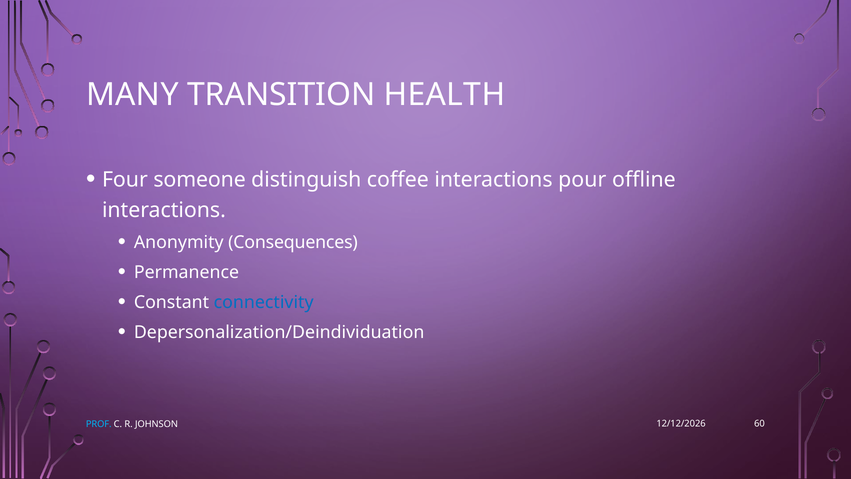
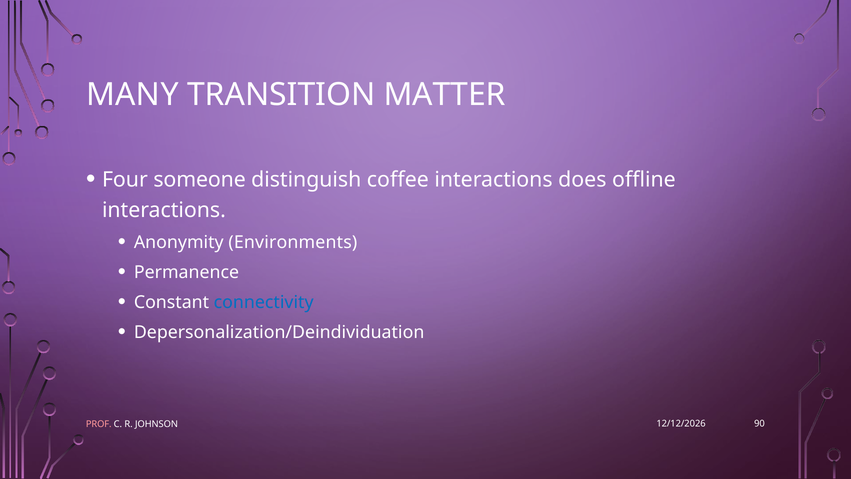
HEALTH: HEALTH -> MATTER (445, 95)
pour: pour -> does (582, 180)
Consequences: Consequences -> Environments (293, 242)
PROF colour: light blue -> pink (99, 424)
60: 60 -> 90 (759, 423)
